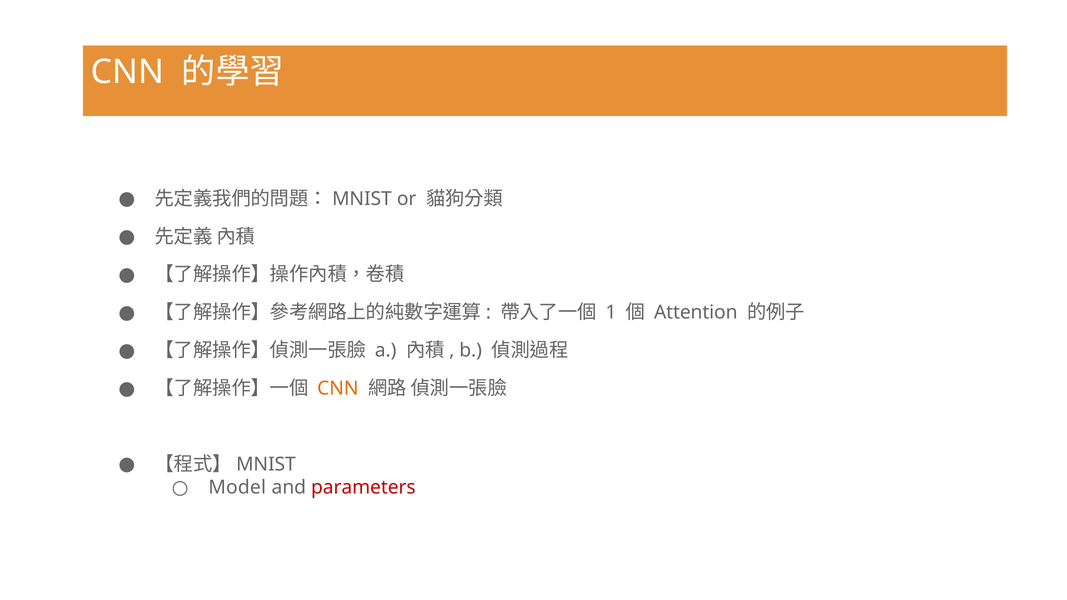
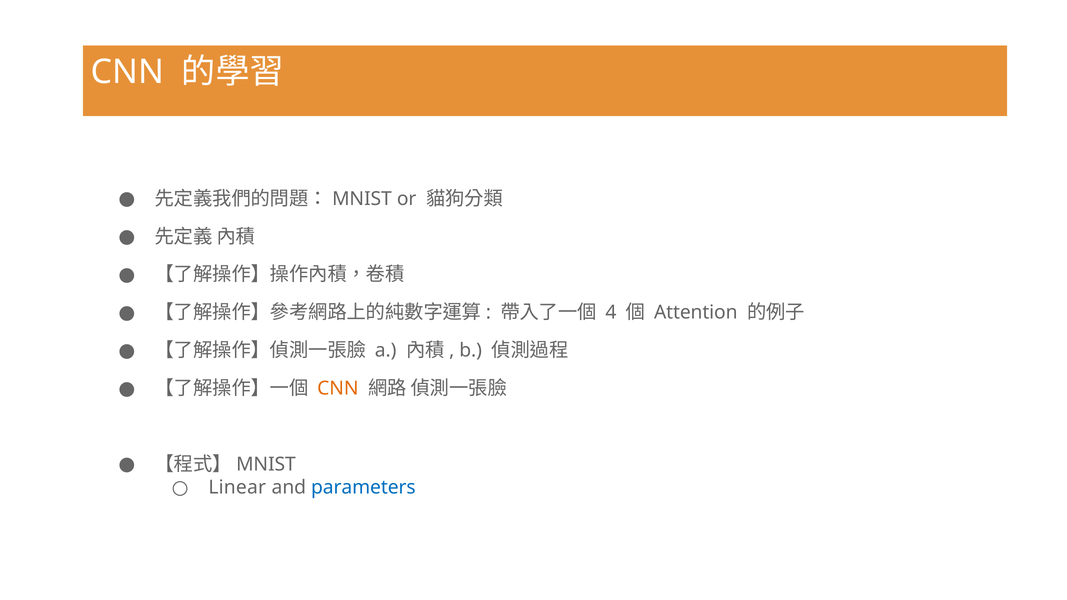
1: 1 -> 4 (611, 313)
Model: Model -> Linear (237, 488)
parameters colour: red -> blue (363, 488)
